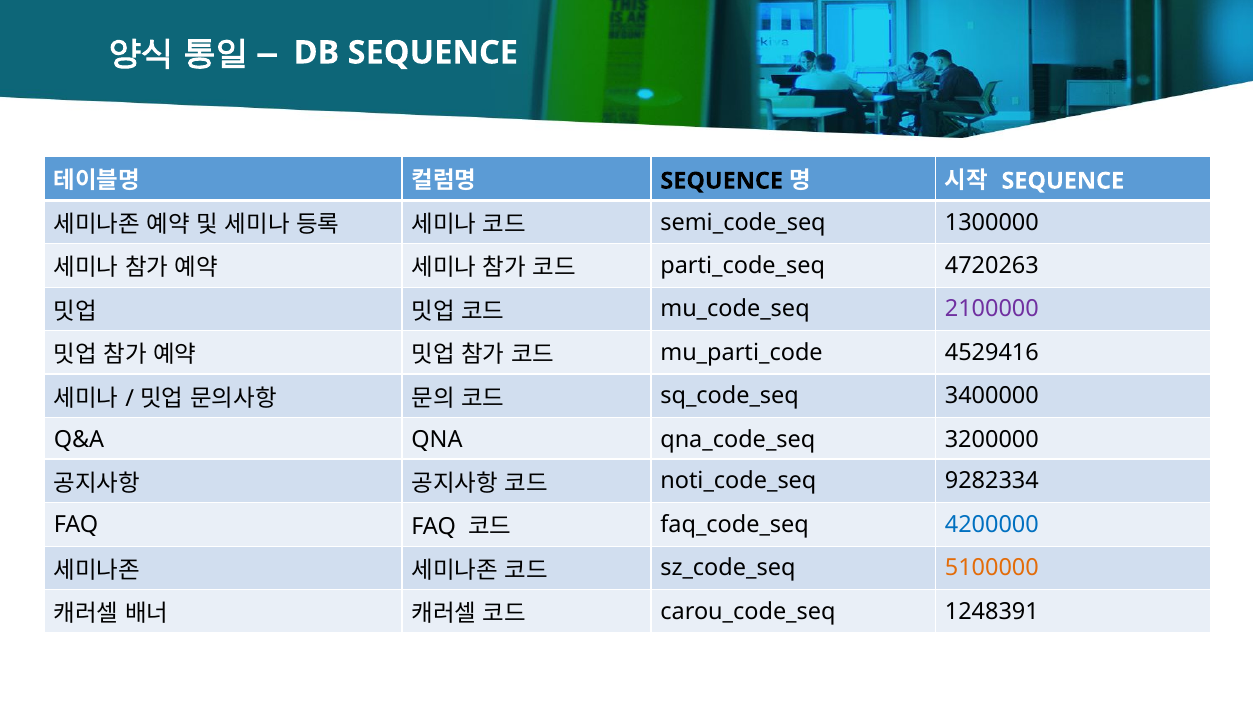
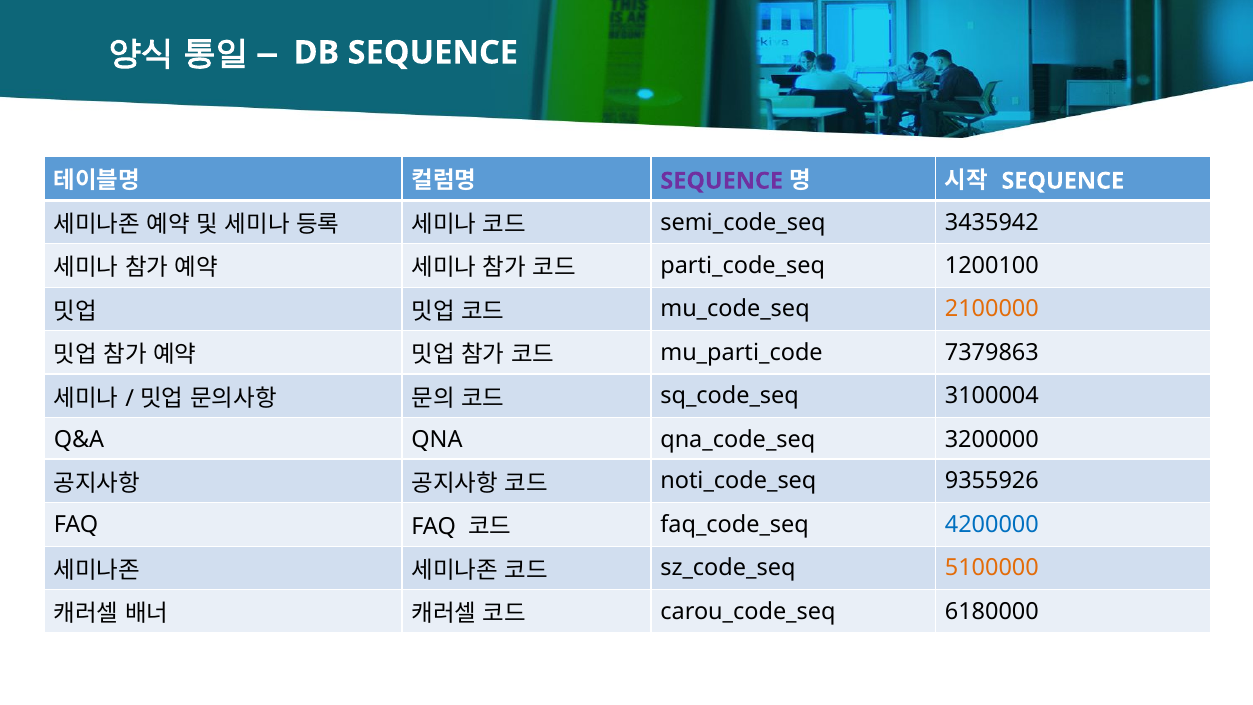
SEQUENCE colour: black -> purple (722, 181)
1300000: 1300000 -> 3435942 (992, 222)
4720263: 4720263 -> 1200100 (992, 266)
2100000 colour: purple -> orange (992, 309)
4529416: 4529416 -> 7379863 (992, 352)
3400000: 3400000 -> 3100004 (992, 396)
9282334: 9282334 -> 9355926 (992, 481)
1248391: 1248391 -> 6180000 (992, 611)
